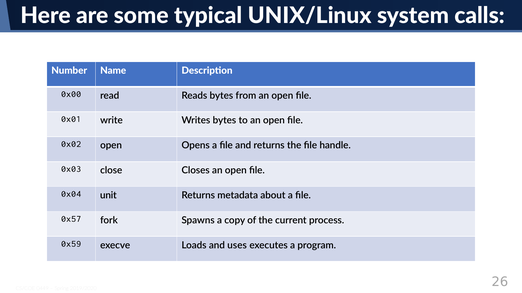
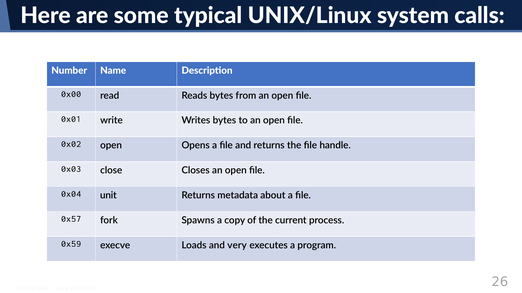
uses: uses -> very (237, 246)
